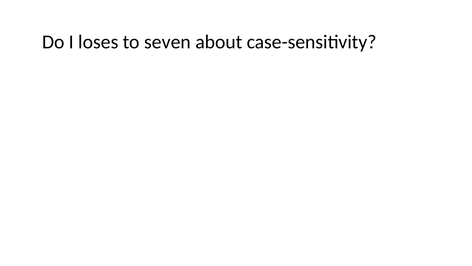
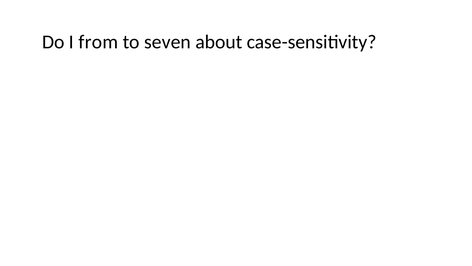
loses: loses -> from (98, 42)
